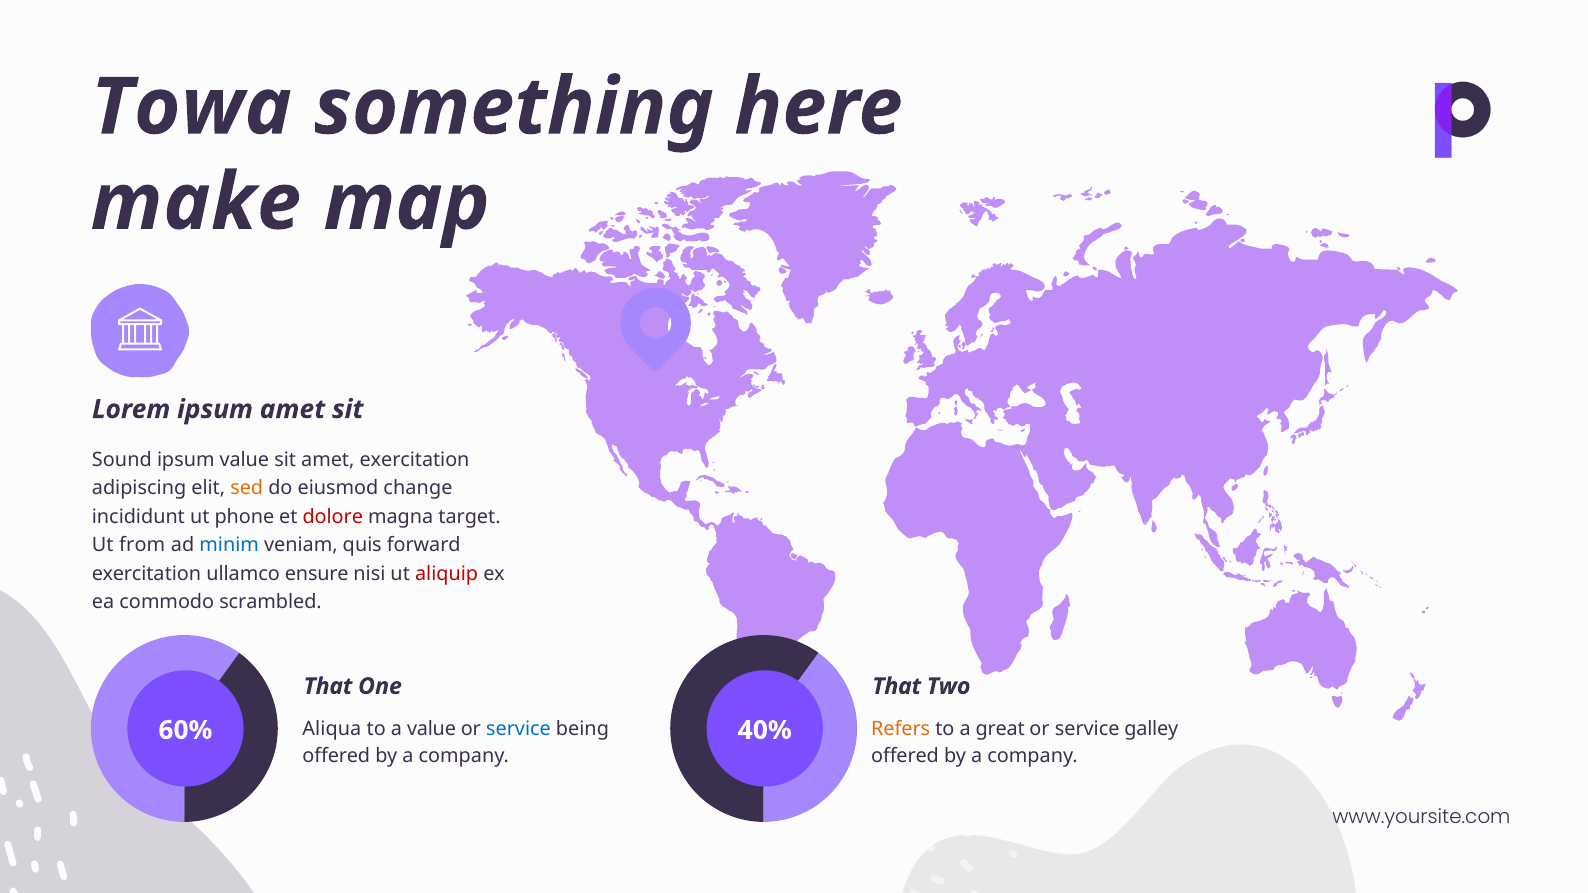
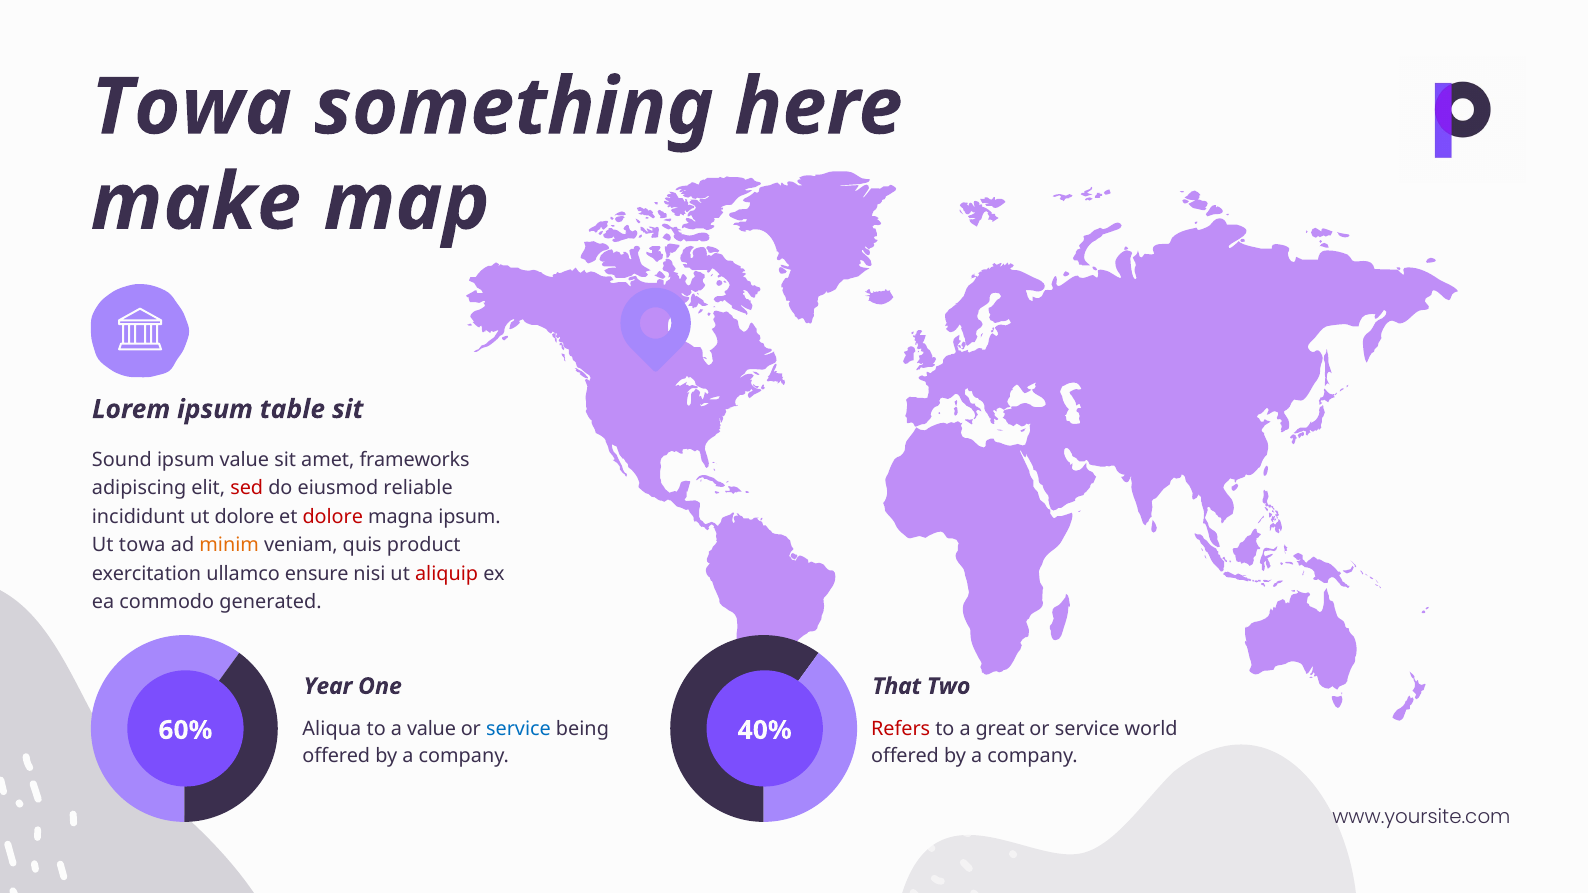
ipsum amet: amet -> table (292, 409)
amet exercitation: exercitation -> frameworks (415, 460)
sed colour: orange -> red (247, 488)
change: change -> reliable (418, 488)
ut phone: phone -> dolore (244, 517)
magna target: target -> ipsum (470, 517)
Ut from: from -> towa (142, 545)
minim colour: blue -> orange (229, 545)
forward: forward -> product (424, 545)
scrambled: scrambled -> generated (270, 602)
That: That -> Year (328, 686)
Refers colour: orange -> red (901, 729)
galley: galley -> world (1151, 729)
